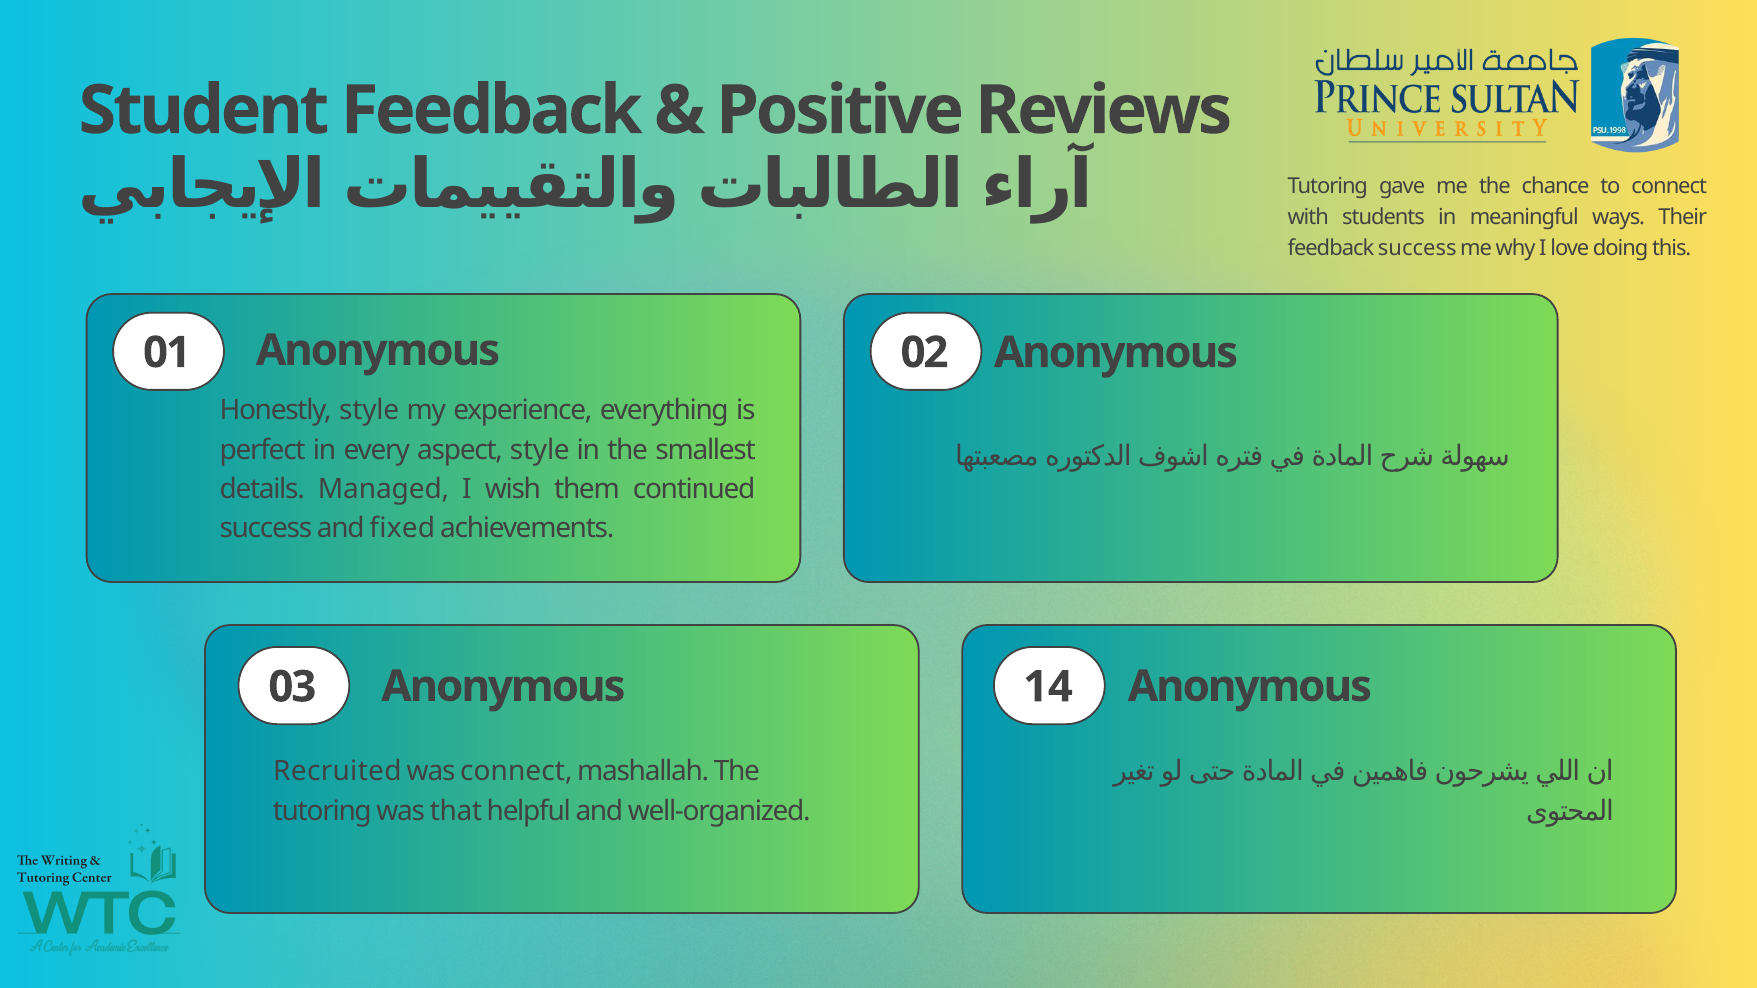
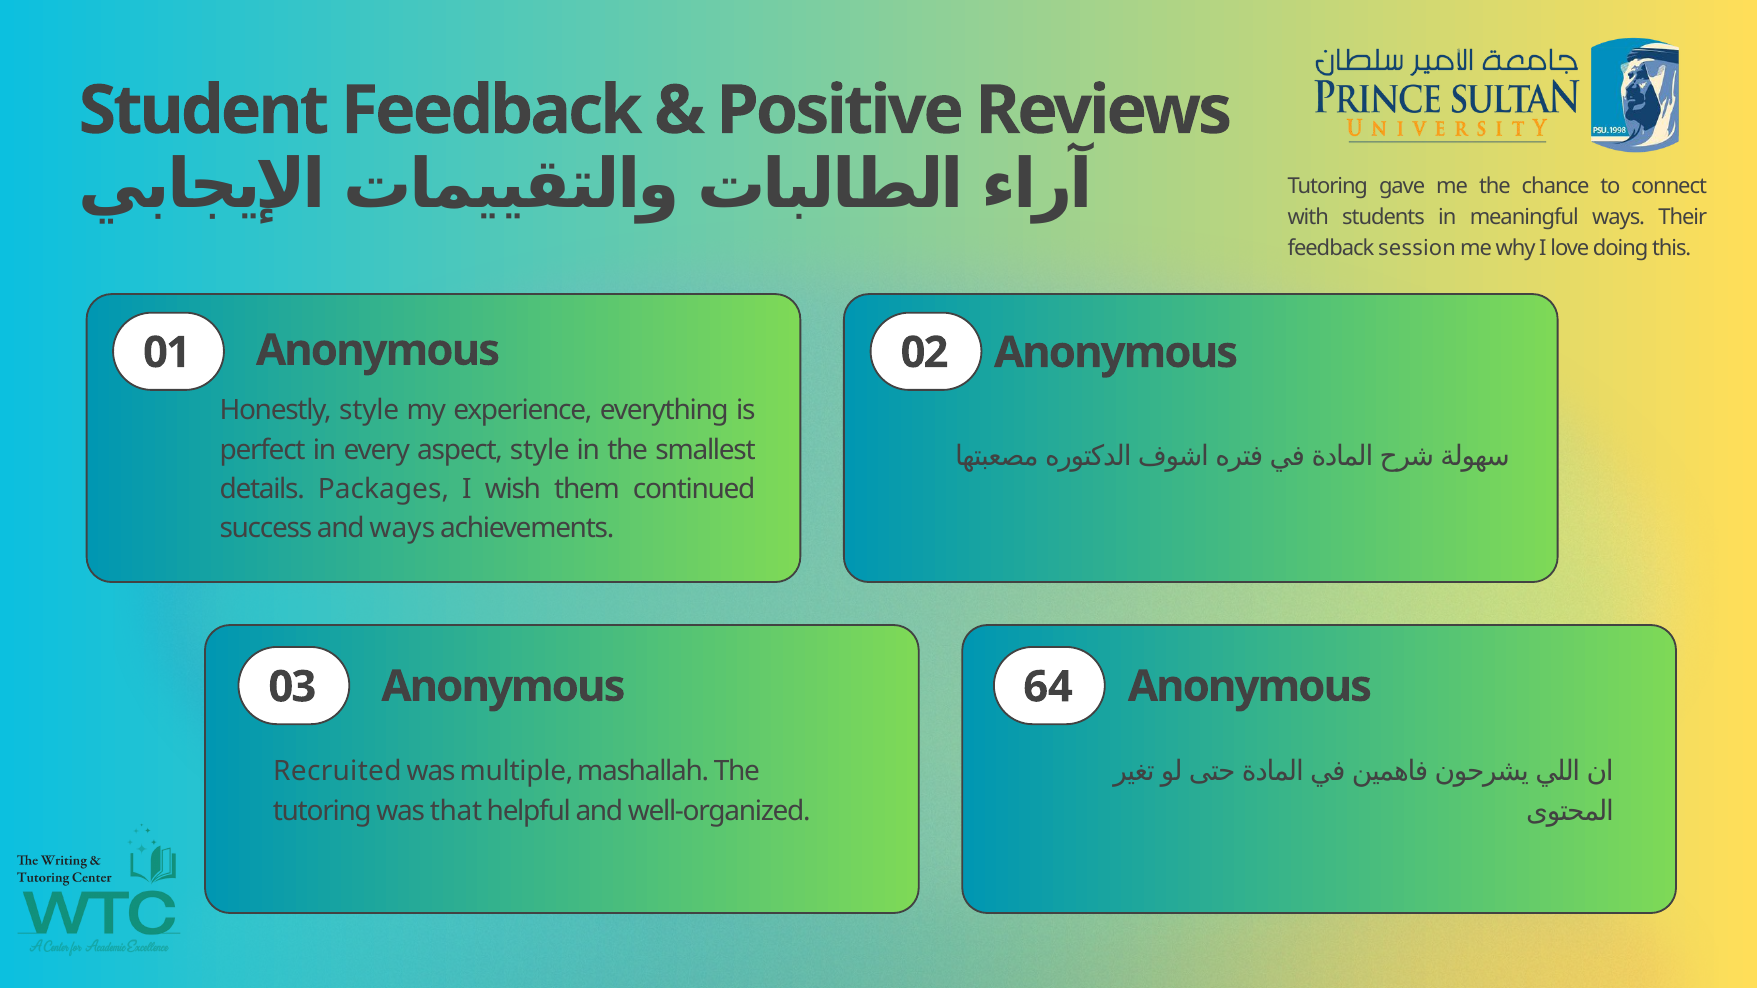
feedback success: success -> session (1417, 248)
Managed: Managed -> Packages (383, 489)
and fixed: fixed -> ways (402, 529)
14: 14 -> 64 (1048, 687)
was connect: connect -> multiple (517, 772)
